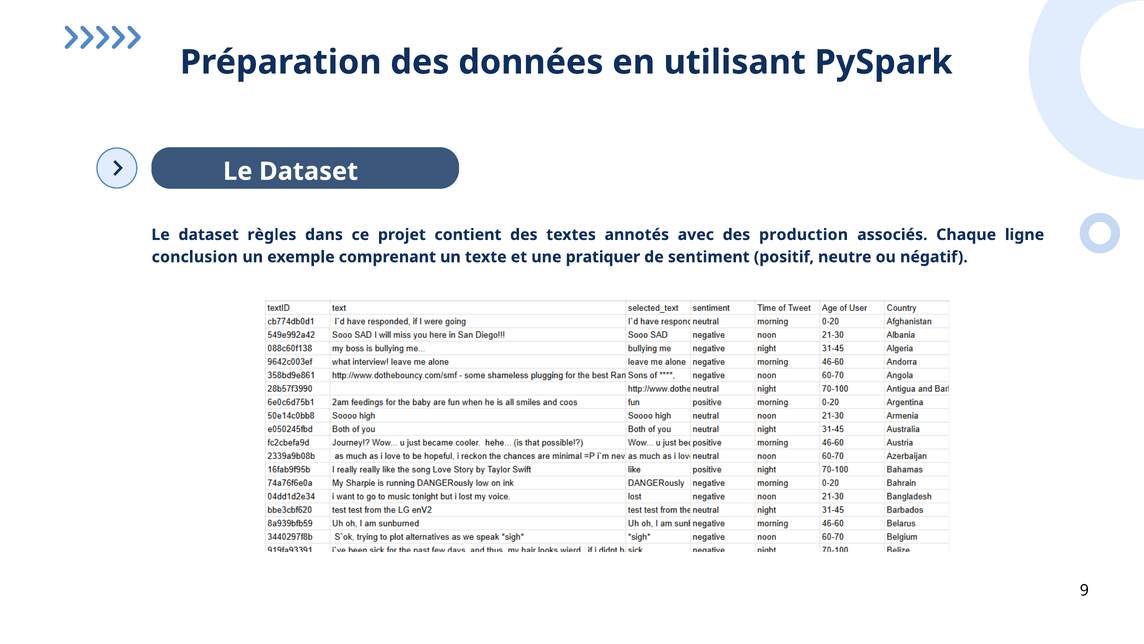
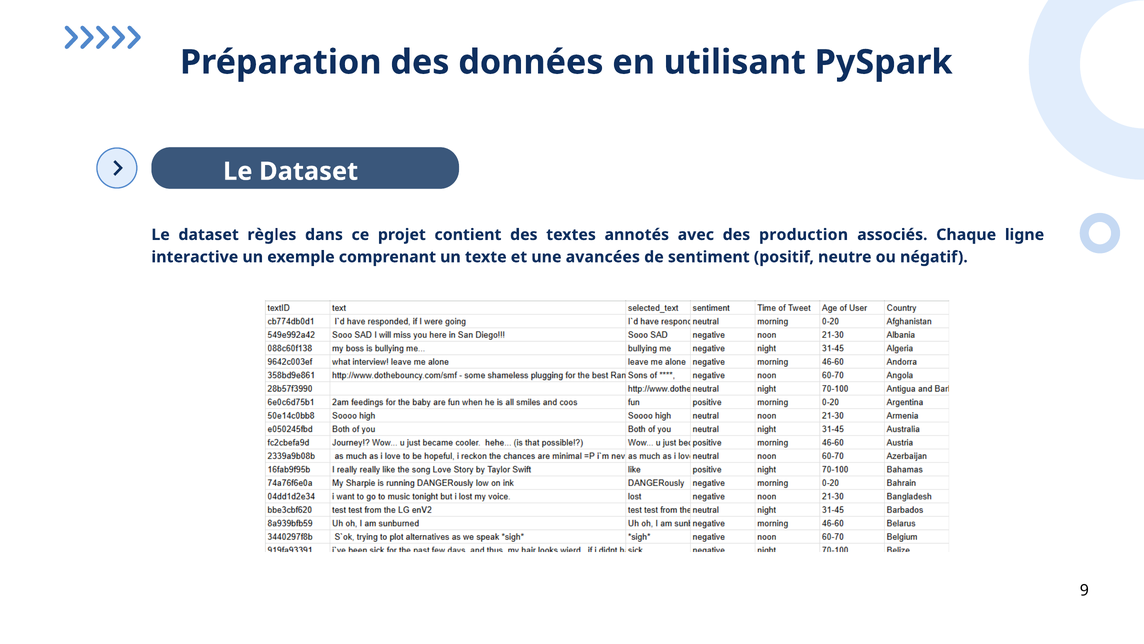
conclusion: conclusion -> interactive (195, 257)
pratiquer: pratiquer -> avancées (603, 257)
